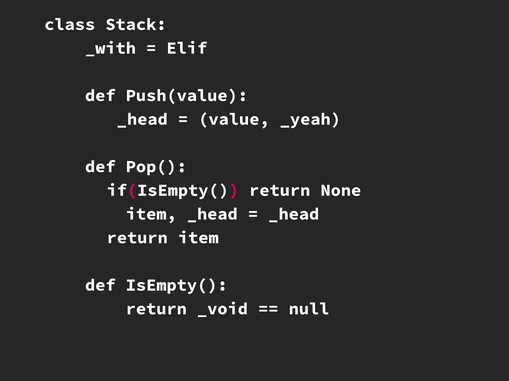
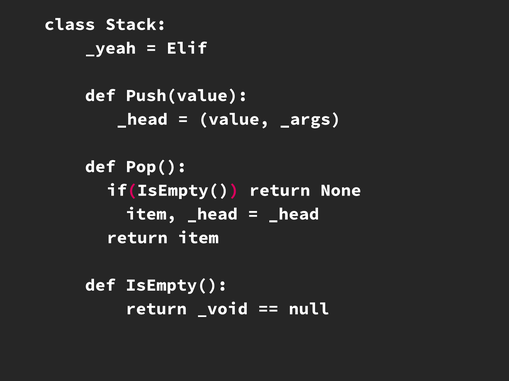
_with: _with -> _yeah (110, 48)
_yeah: _yeah -> _args (310, 119)
